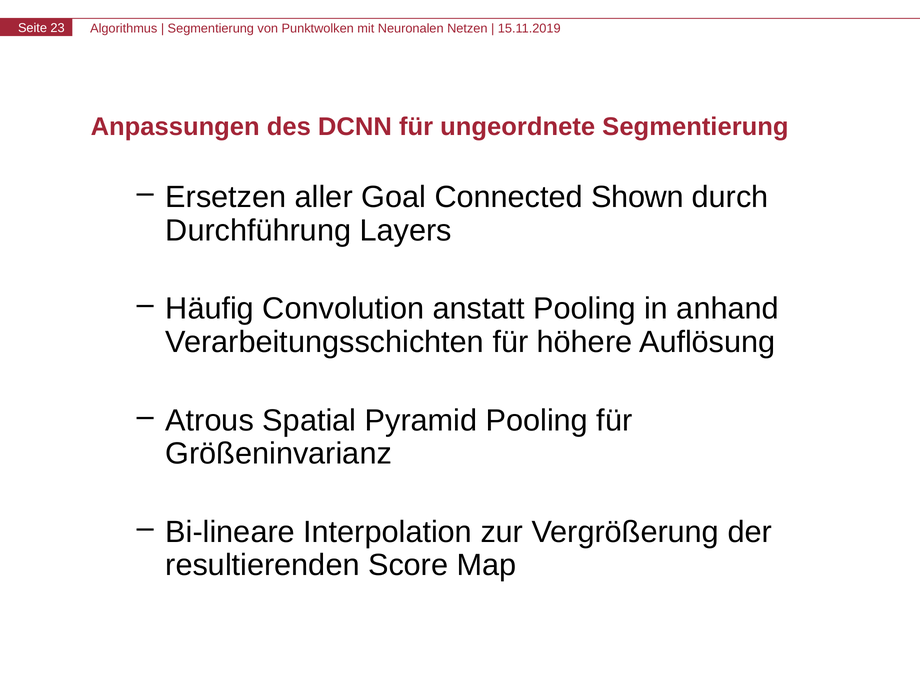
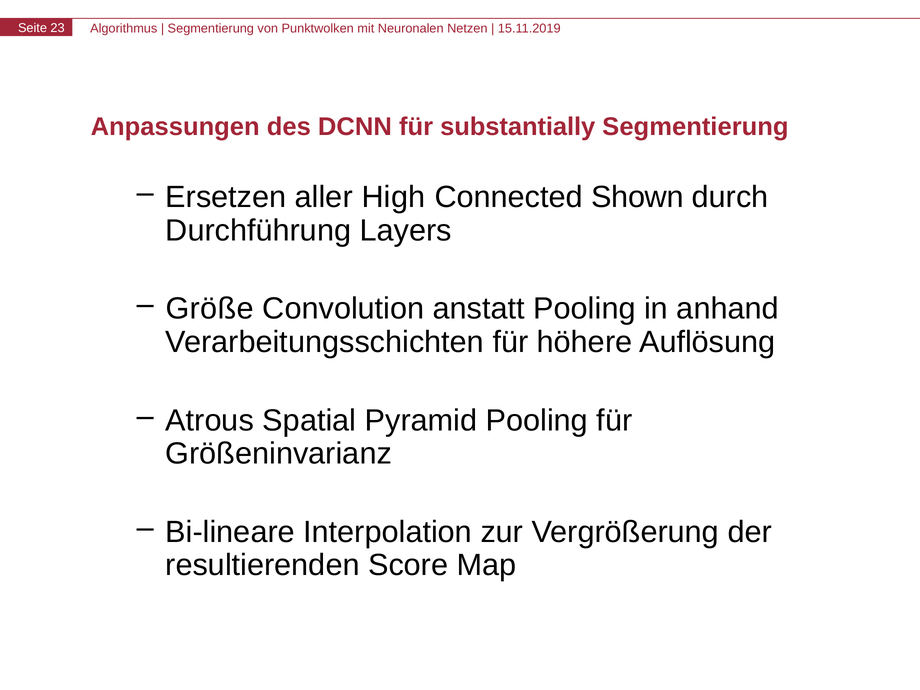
ungeordnete: ungeordnete -> substantially (518, 127)
Goal: Goal -> High (394, 197)
Häufig: Häufig -> Größe (210, 309)
